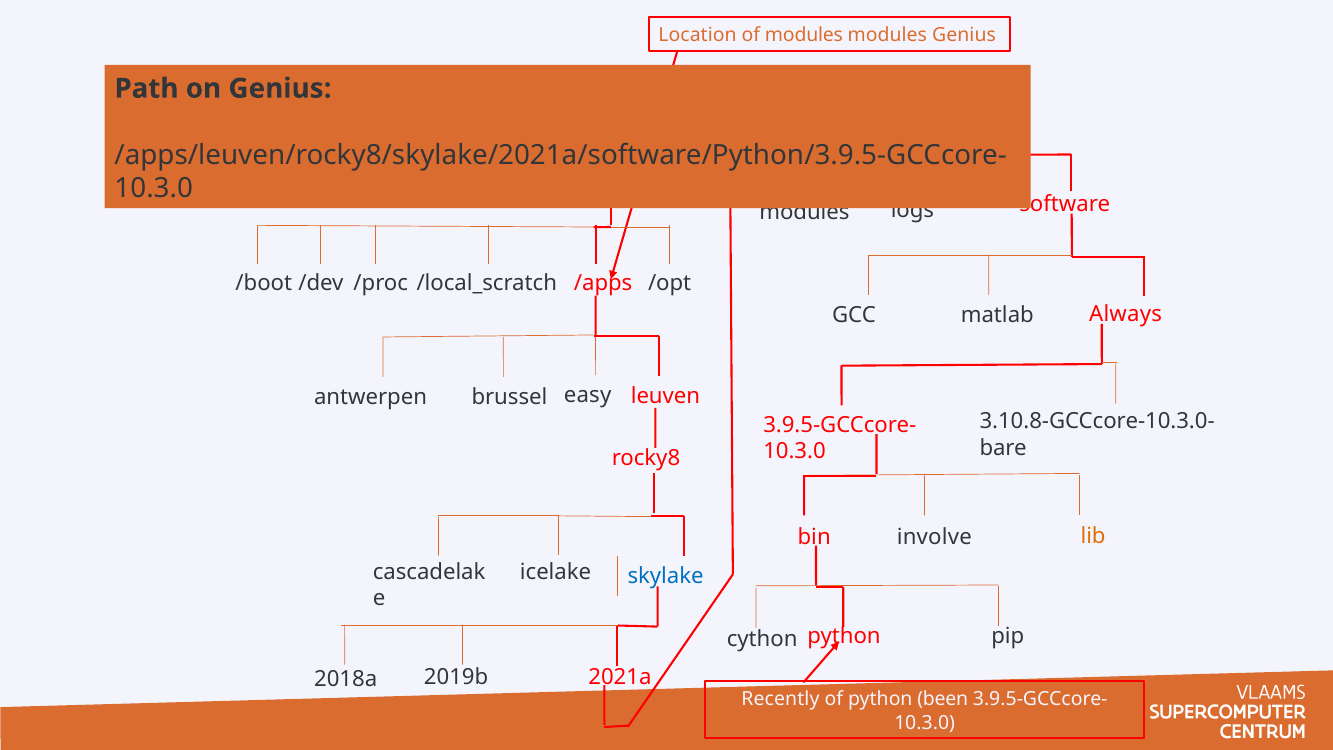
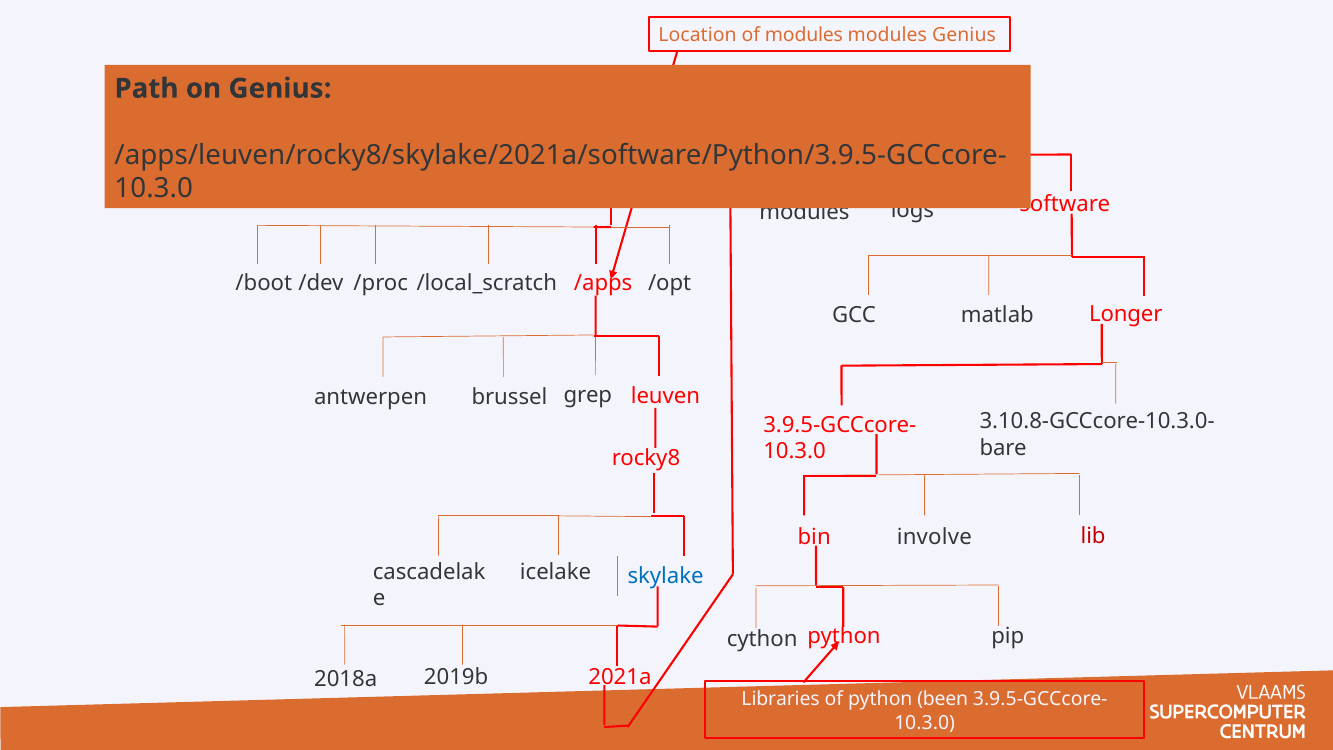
Always: Always -> Longer (1126, 314)
easy: easy -> grep (588, 395)
lib colour: orange -> red (1093, 536)
Recently: Recently -> Libraries (781, 699)
